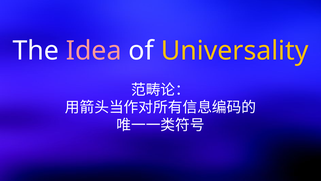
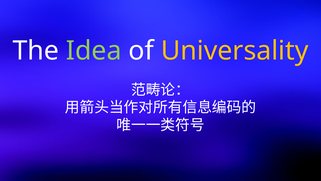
Idea colour: pink -> light green (94, 51)
